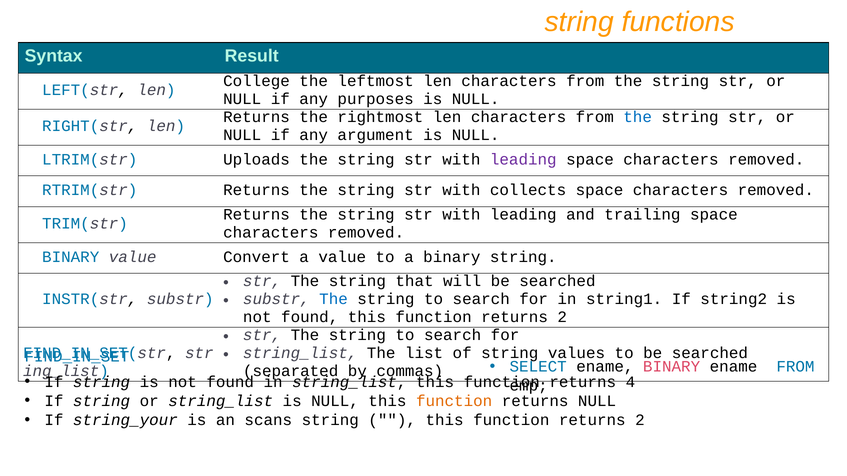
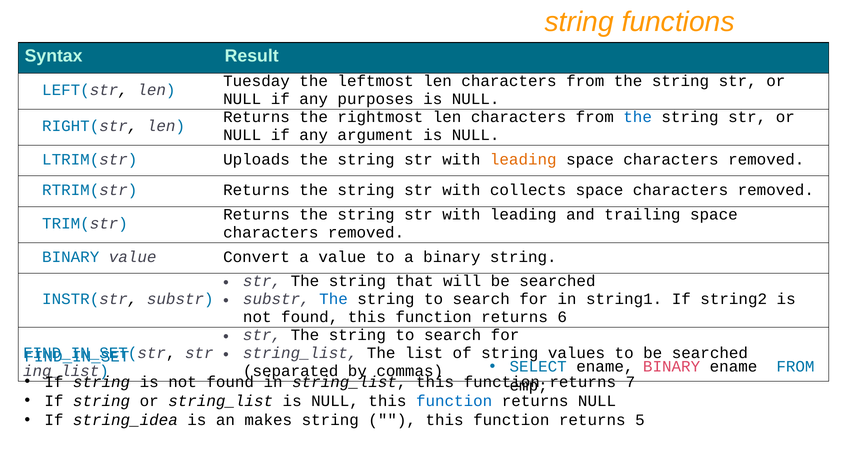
College: College -> Tuesday (256, 81)
leading colour: purple -> orange (523, 160)
2: 2 -> 6 (562, 317)
4: 4 -> 7 (630, 382)
function colour: orange -> blue (454, 401)
string_your: string_your -> string_idea (125, 421)
scans: scans -> makes (268, 421)
2: 2 -> 5 (640, 421)
